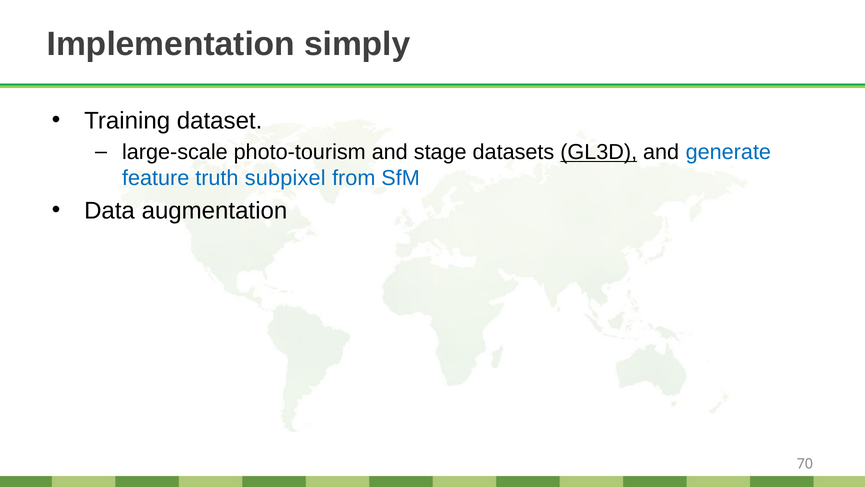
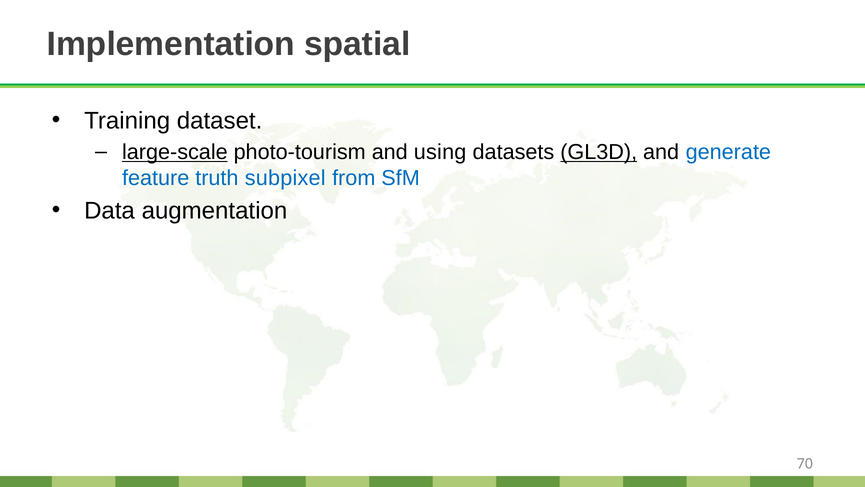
simply: simply -> spatial (357, 44)
large-scale underline: none -> present (175, 152)
stage: stage -> using (440, 152)
